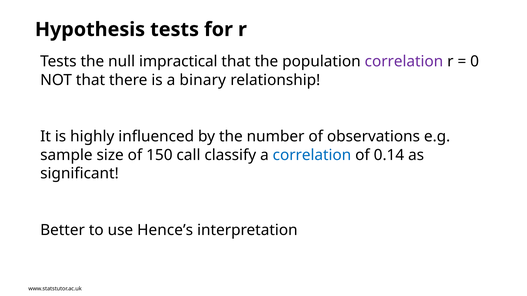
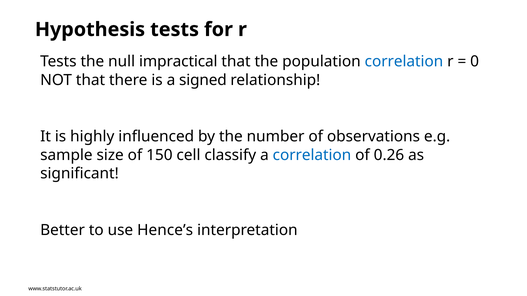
correlation colour: purple -> blue (404, 62)
binary: binary -> signed (203, 80)
call: call -> cell (188, 155)
0.14: 0.14 -> 0.26 (389, 155)
